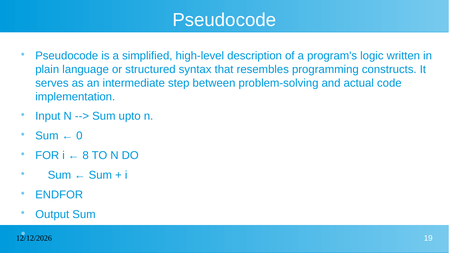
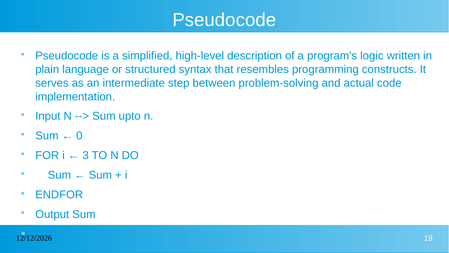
8: 8 -> 3 (86, 155)
